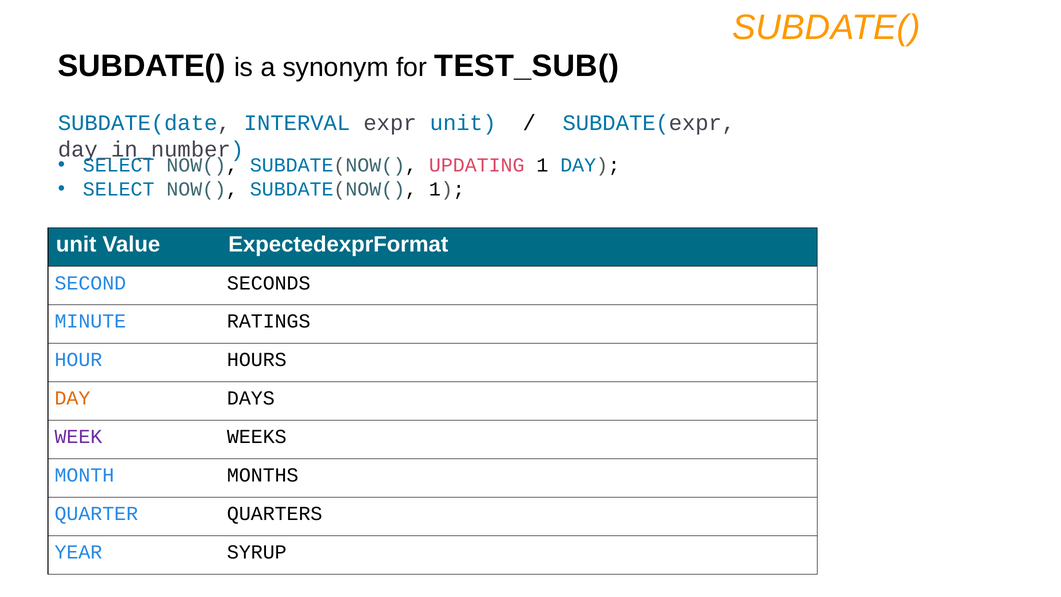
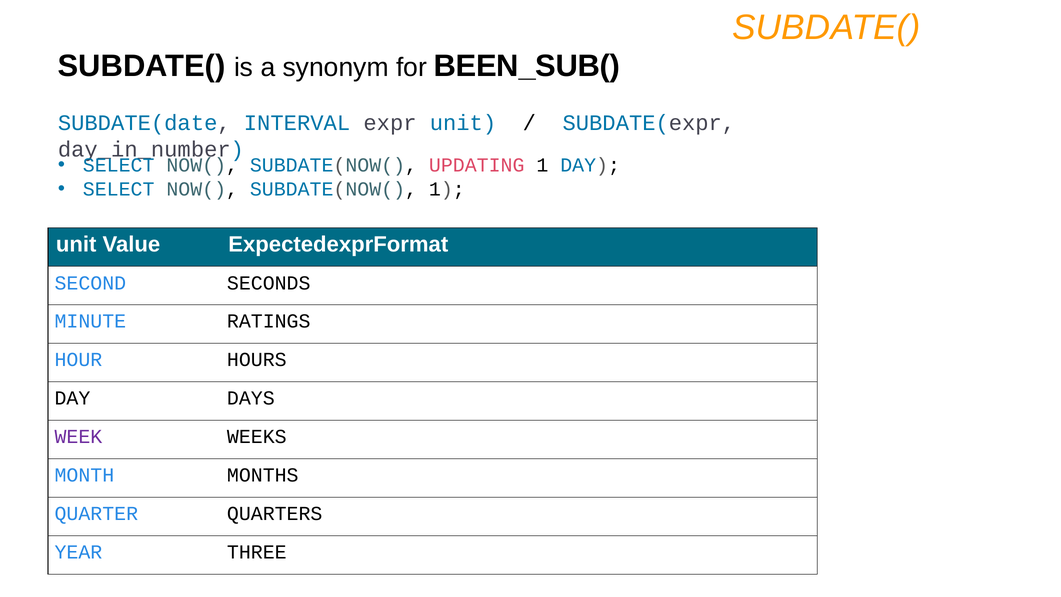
TEST_SUB(: TEST_SUB( -> BEEN_SUB( (527, 66)
DAY colour: orange -> black (72, 398)
SYRUP: SYRUP -> THREE (257, 552)
